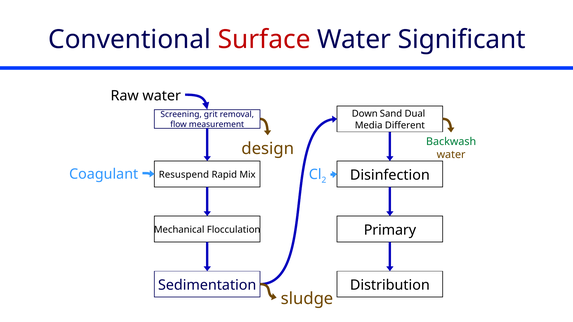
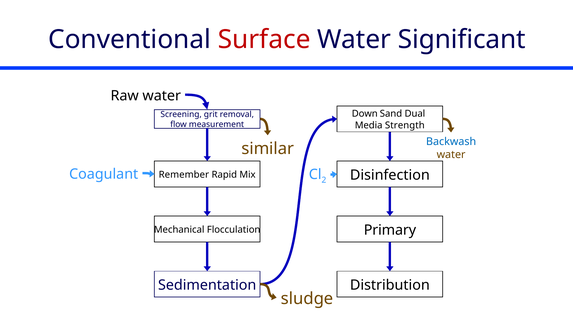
Different: Different -> Strength (405, 125)
Backwash colour: green -> blue (451, 142)
design: design -> similar (268, 149)
Resuspend: Resuspend -> Remember (184, 175)
